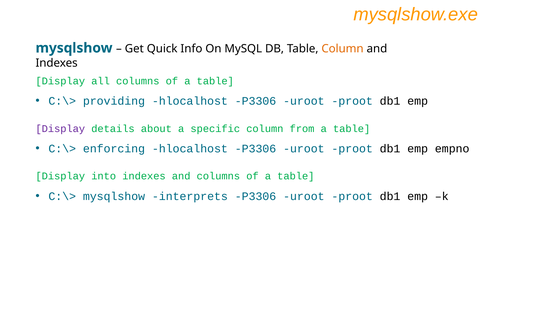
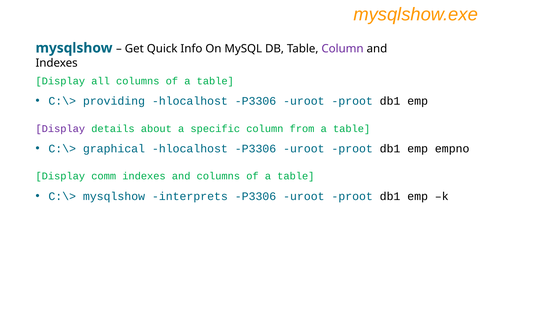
Column colour: orange -> purple (343, 49)
enforcing: enforcing -> graphical (114, 149)
into: into -> comm (104, 176)
